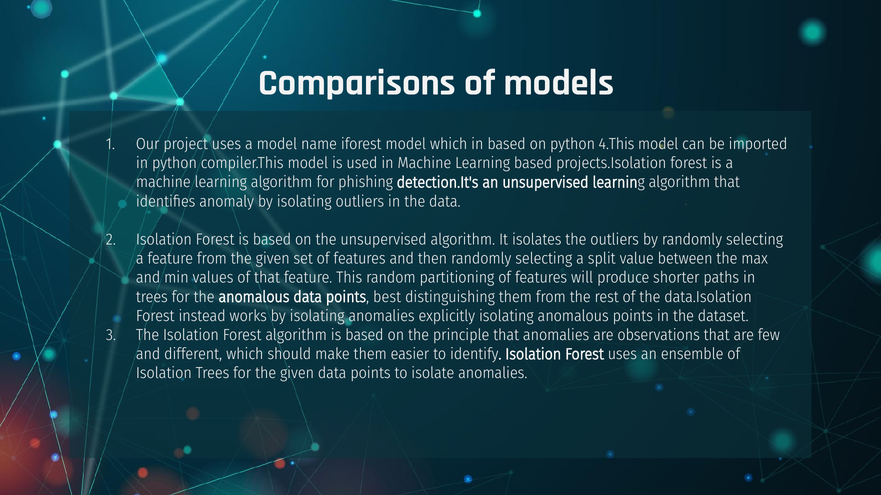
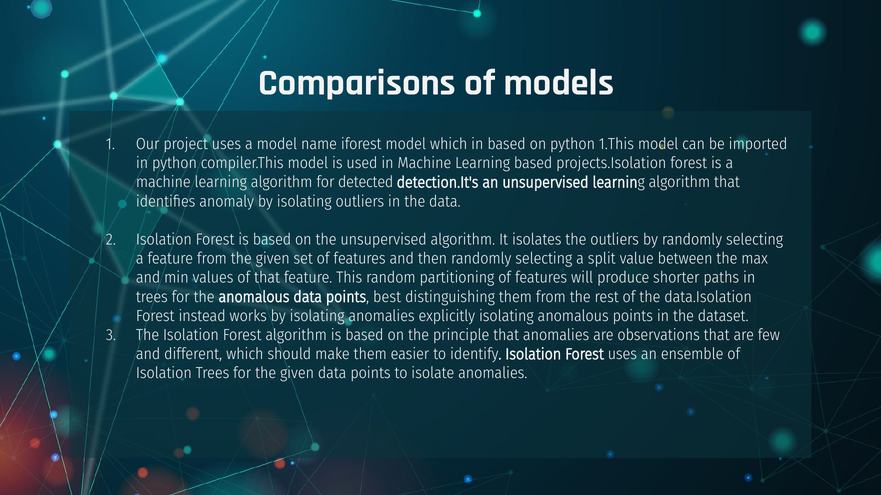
4.This: 4.This -> 1.This (616, 144)
phishing: phishing -> detected (366, 182)
